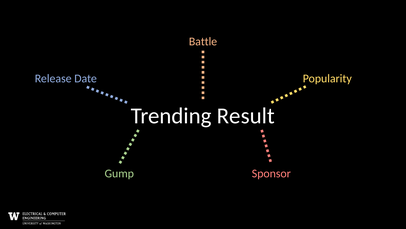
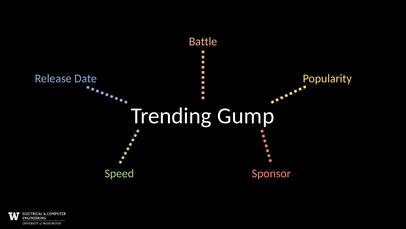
Result: Result -> Gump (246, 116)
Gump: Gump -> Speed (119, 173)
